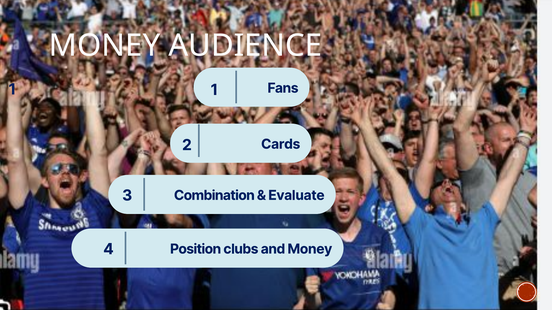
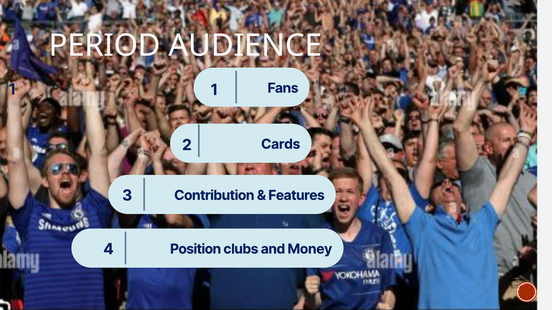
MONEY: MONEY -> PERIOD (105, 46)
Combination: Combination -> Contribution (214, 196)
Evaluate: Evaluate -> Features (297, 196)
